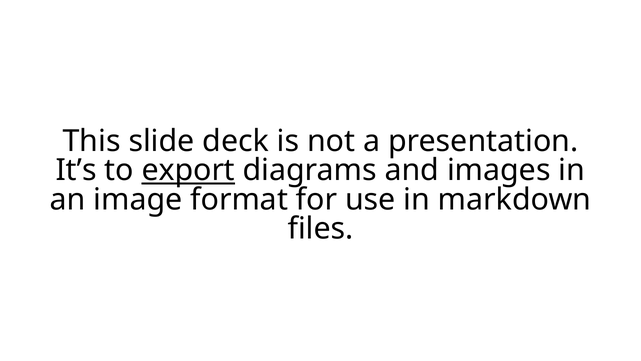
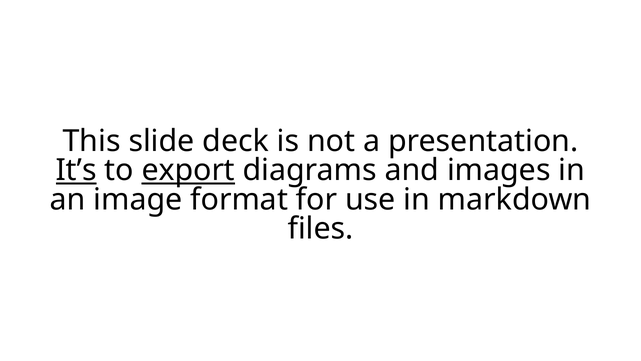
It’s underline: none -> present (76, 170)
